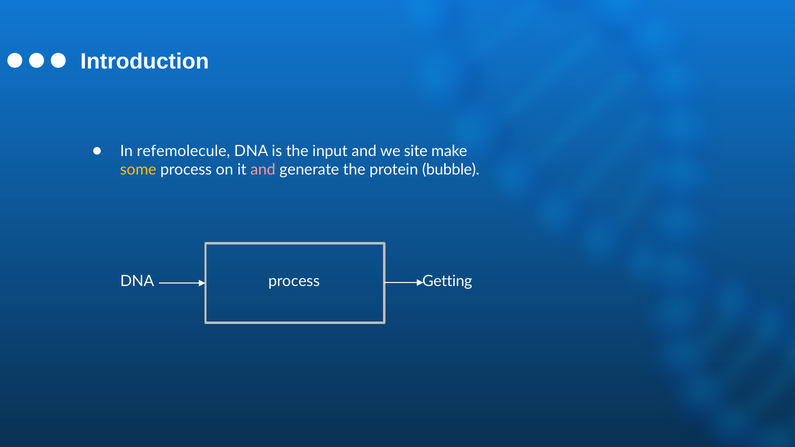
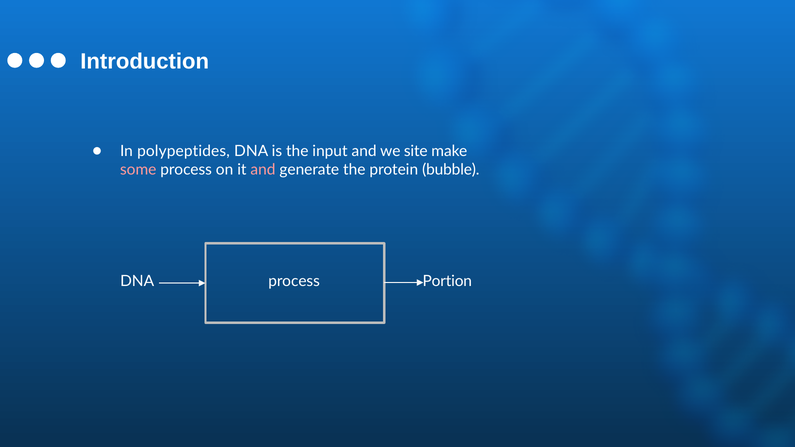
refemolecule: refemolecule -> polypeptides (183, 151)
some colour: yellow -> pink (138, 170)
Getting: Getting -> Portion (447, 281)
